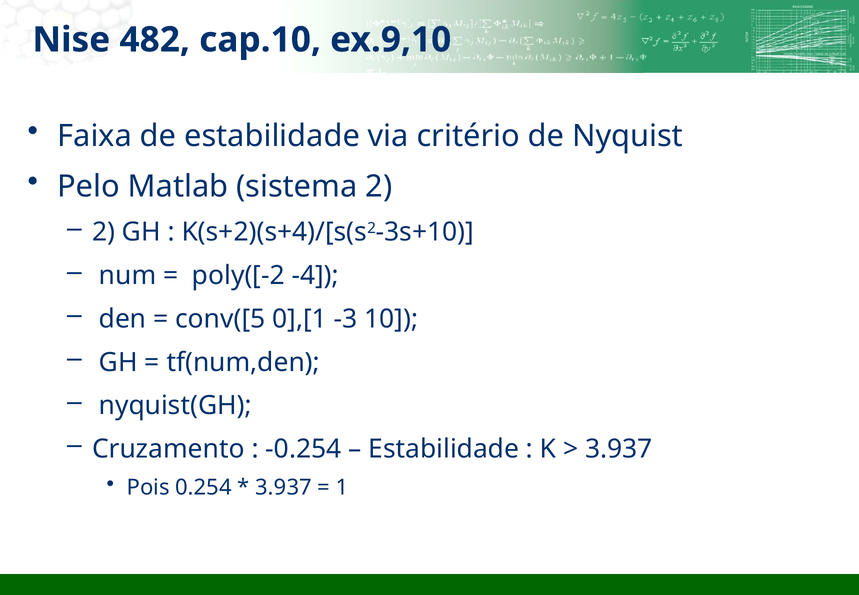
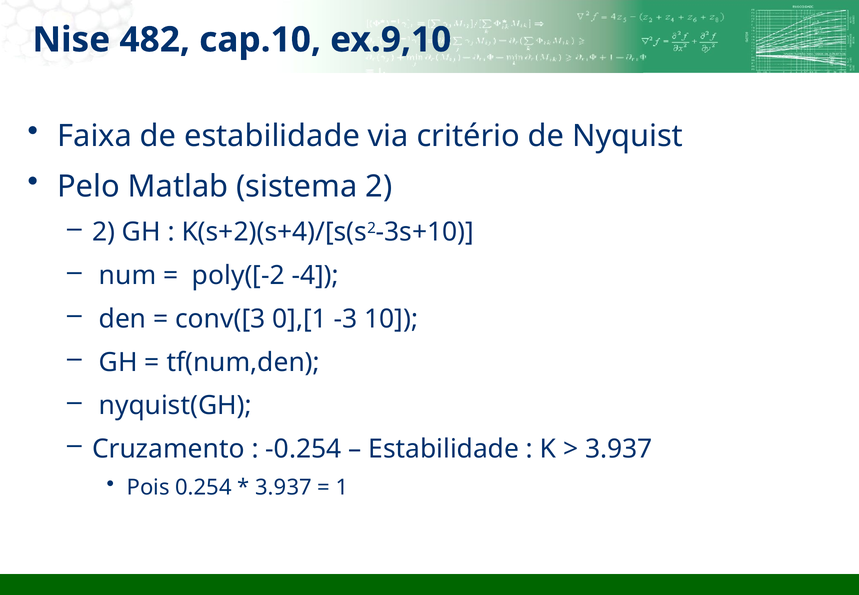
conv([5: conv([5 -> conv([3 (220, 319)
